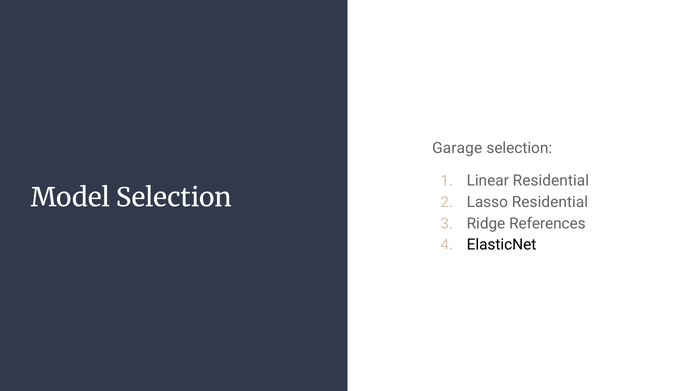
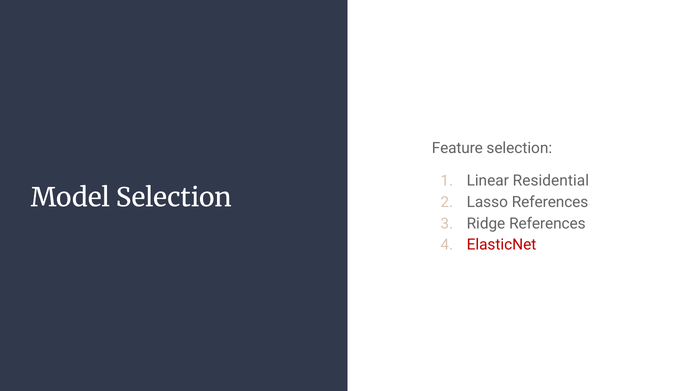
Garage: Garage -> Feature (457, 148)
Lasso Residential: Residential -> References (550, 202)
ElasticNet colour: black -> red (502, 245)
